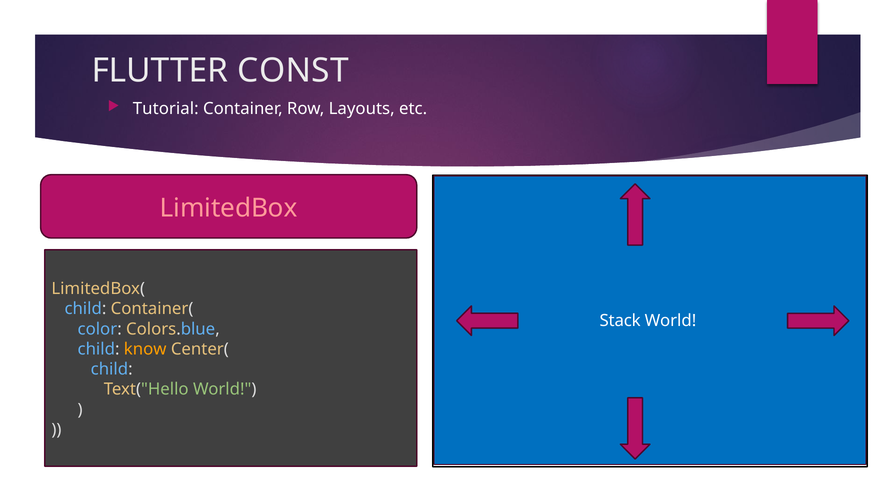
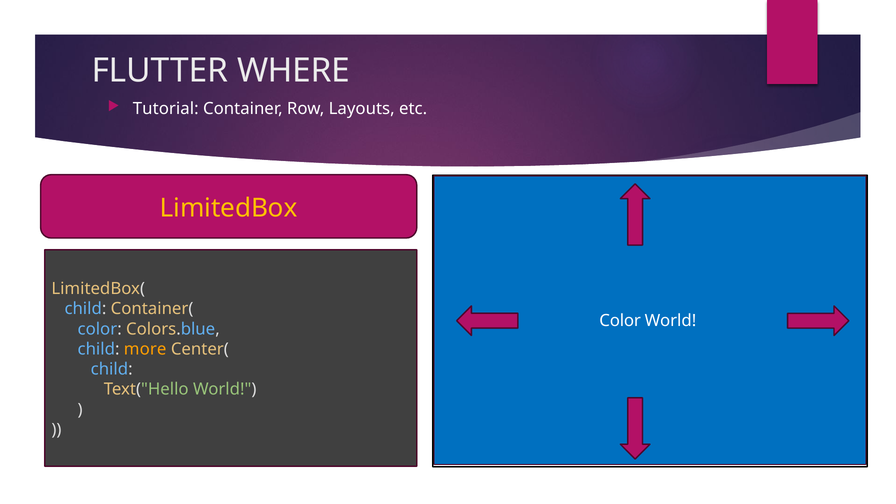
CONST: CONST -> WHERE (294, 71)
LimitedBox colour: pink -> yellow (229, 208)
Stack: Stack -> Color (620, 321)
know: know -> more (145, 349)
